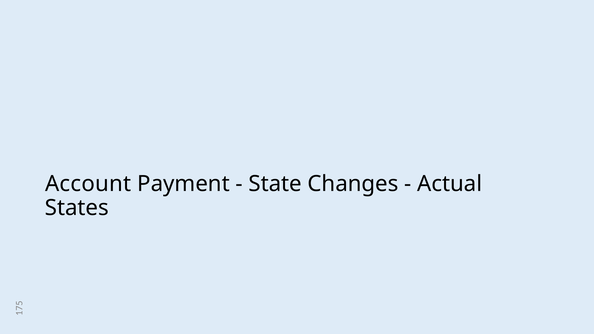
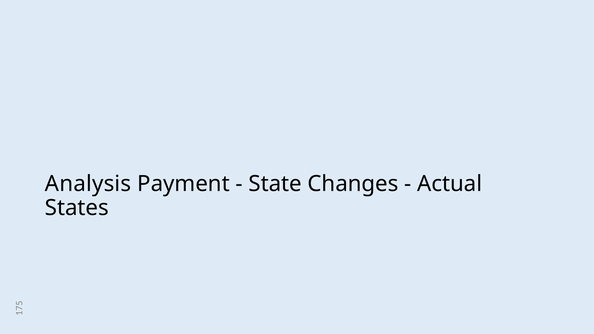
Account: Account -> Analysis (88, 184)
